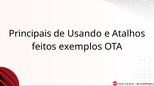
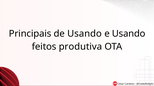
e Atalhos: Atalhos -> Usando (129, 34)
exemplos: exemplos -> produtiva (80, 47)
